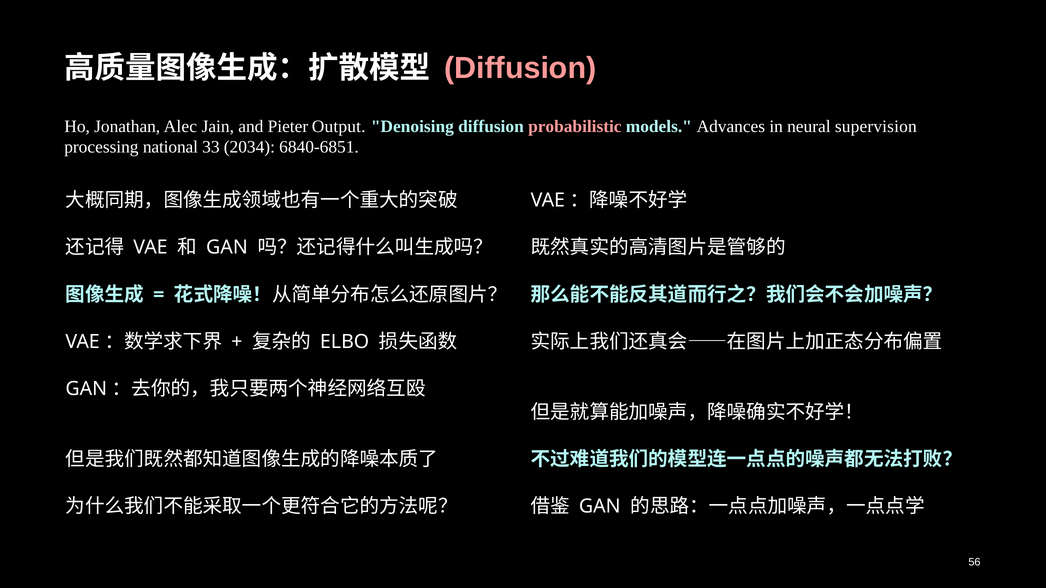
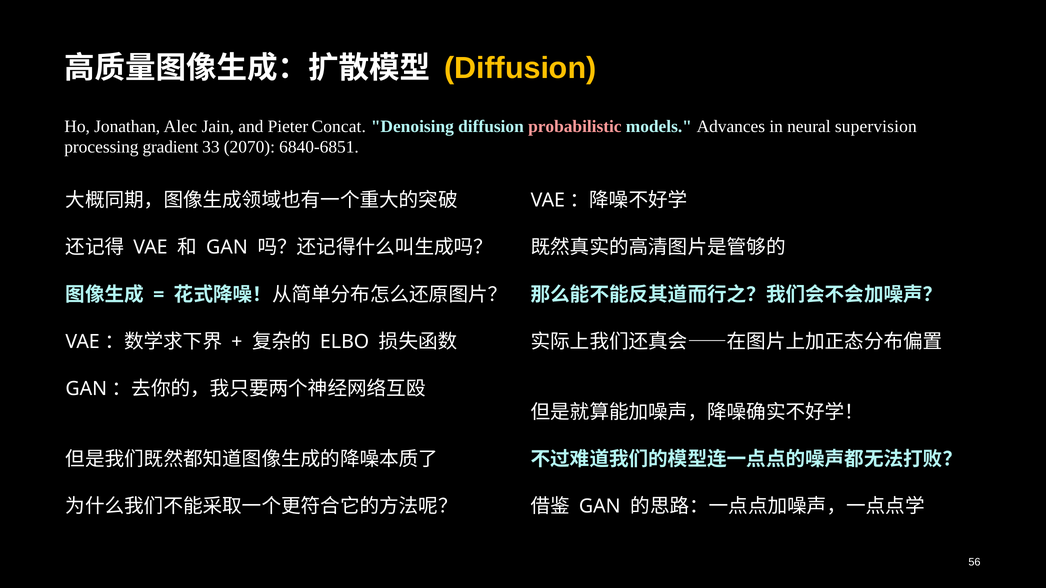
Diffusion colour: pink -> yellow (520, 68)
Output: Output -> Concat (339, 126)
national: national -> gradient (170, 147)
2034: 2034 -> 2070 (249, 147)
